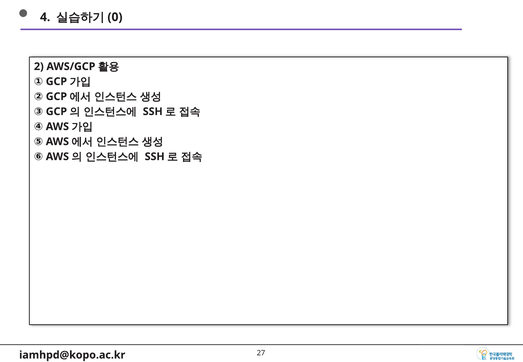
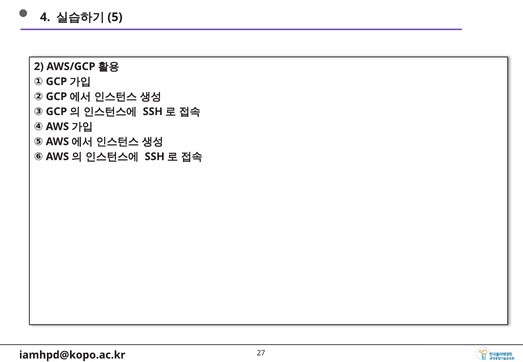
0: 0 -> 5 (115, 17)
